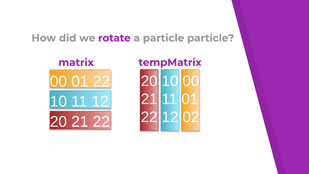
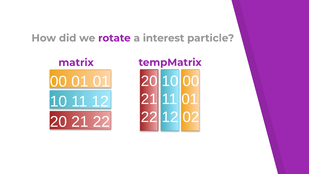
a particle: particle -> interest (164, 38)
00 01 22: 22 -> 01 (101, 81)
